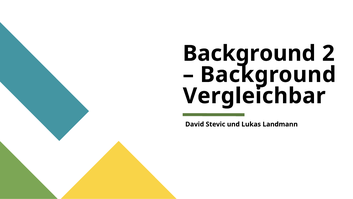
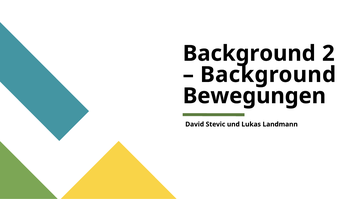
Vergleichbar: Vergleichbar -> Bewegungen (254, 96)
